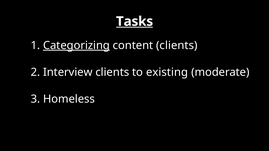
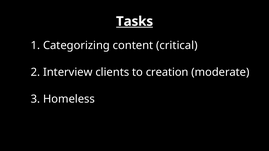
Categorizing underline: present -> none (76, 46)
content clients: clients -> critical (177, 46)
existing: existing -> creation (167, 72)
